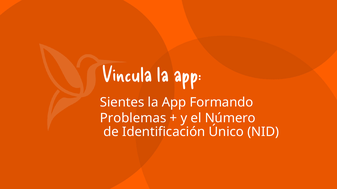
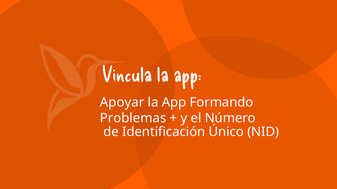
Sientes: Sientes -> Apoyar (122, 103)
